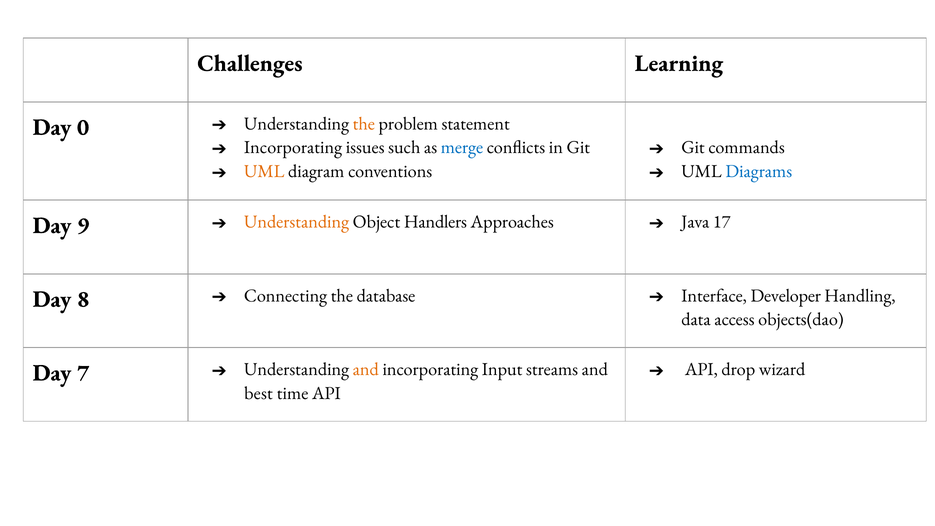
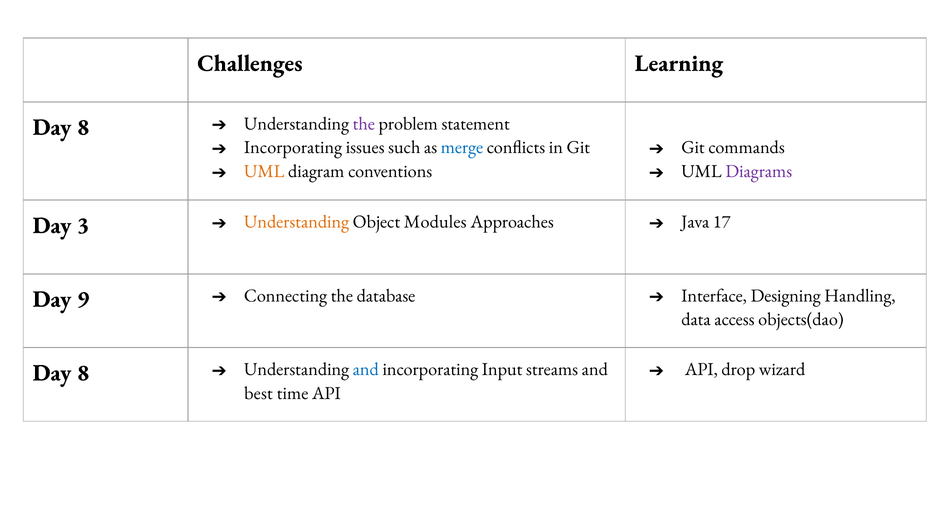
0: 0 -> 8 (83, 127)
the colour: orange -> purple (364, 124)
Diagrams colour: blue -> purple (759, 171)
9: 9 -> 3 (83, 225)
Handlers: Handlers -> Modules (435, 222)
8: 8 -> 9 (83, 299)
Developer: Developer -> Designing (786, 296)
7: 7 -> 8 (83, 373)
and colour: orange -> blue (366, 369)
